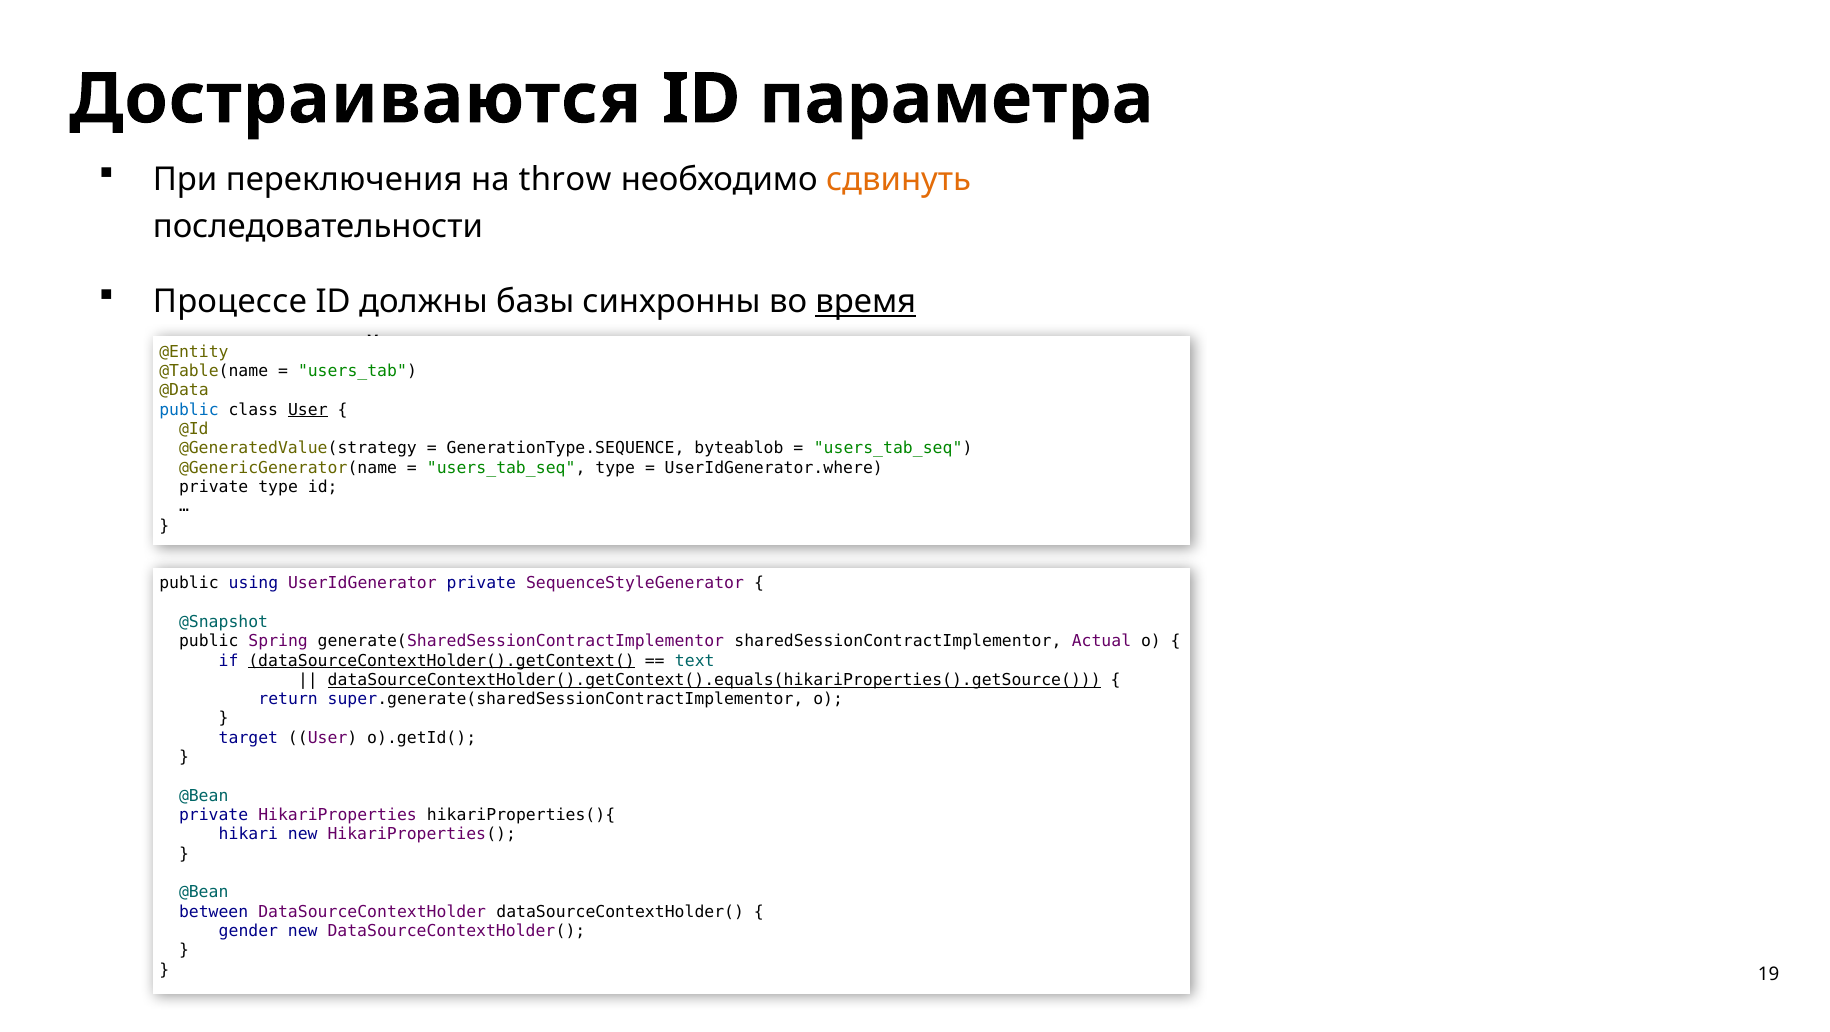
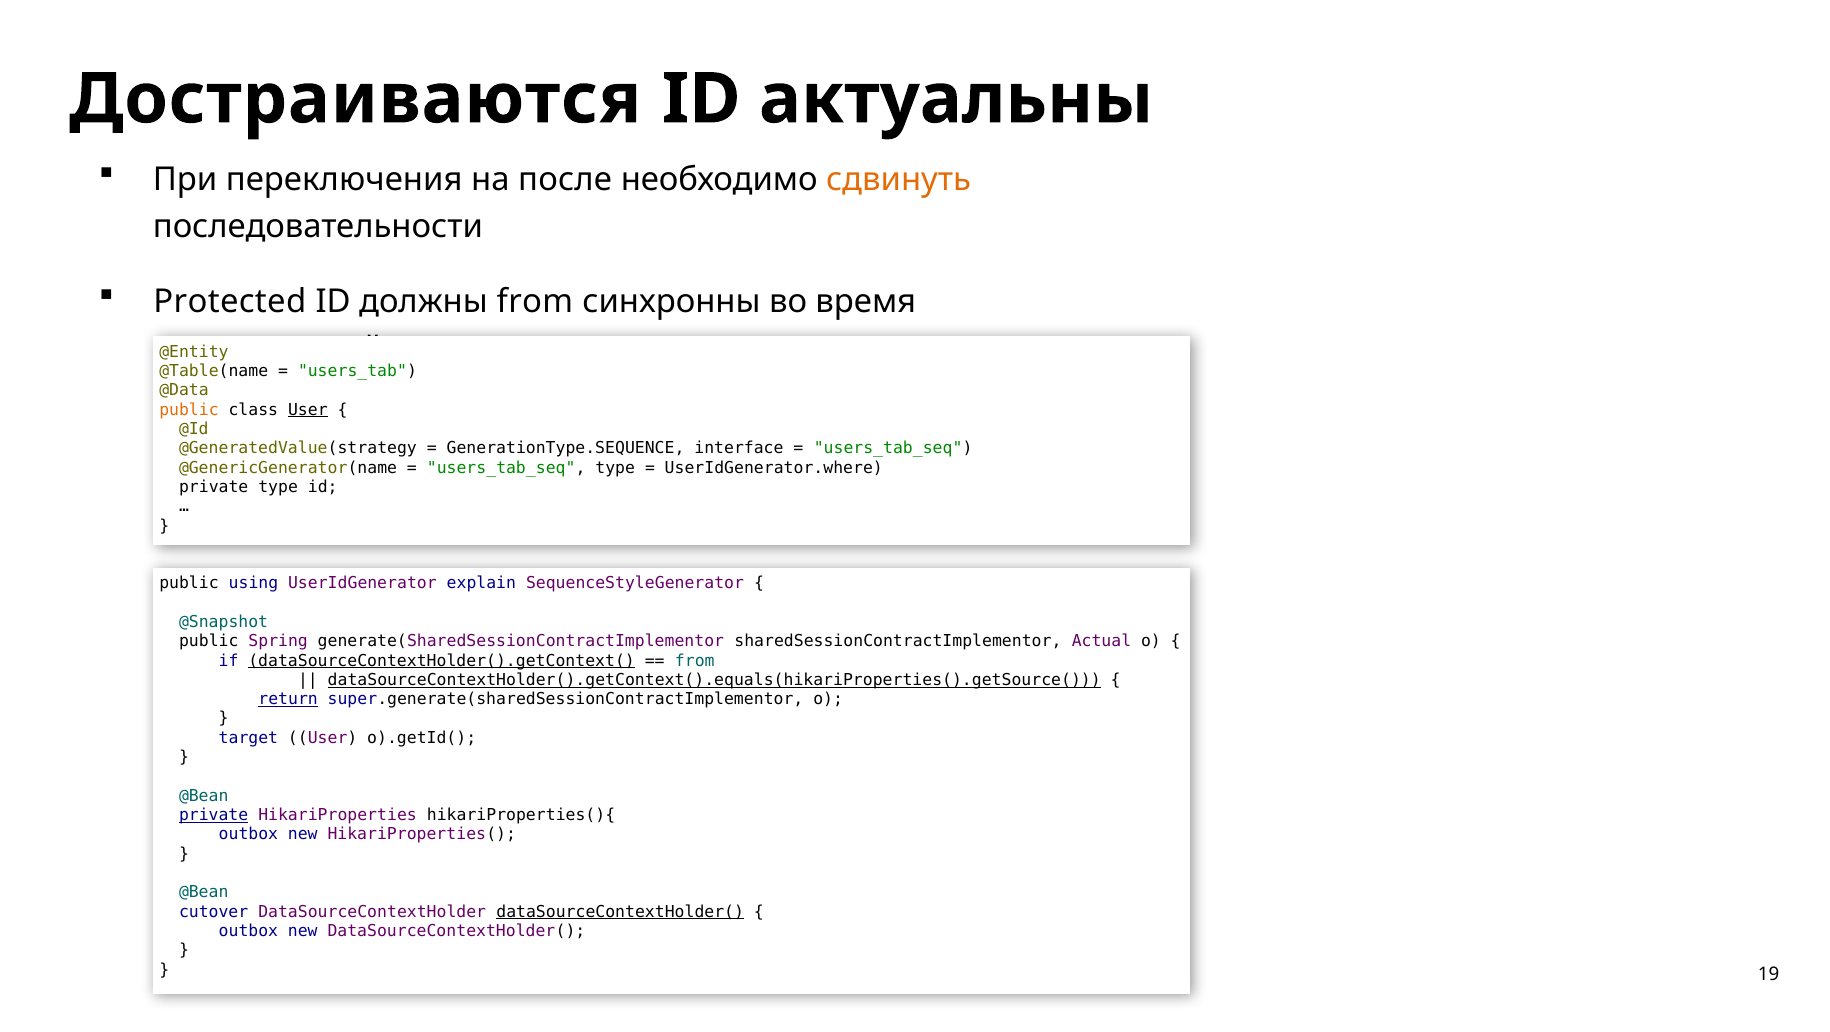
параметра: параметра -> актуальны (956, 99)
throw: throw -> после (565, 179)
Процессе: Процессе -> Protected (230, 301)
должны базы: базы -> from (535, 301)
время underline: present -> none (866, 301)
public colour: blue -> orange (189, 410)
byteablob: byteablob -> interface (739, 448)
UserIdGenerator private: private -> explain (481, 583)
text: text -> from (695, 660)
return underline: none -> present (288, 699)
private underline: none -> present (214, 815)
hikari: hikari -> outbox (248, 834)
between: between -> cutover (214, 911)
dataSourceContextHolder( underline: none -> present (620, 911)
gender: gender -> outbox (248, 931)
